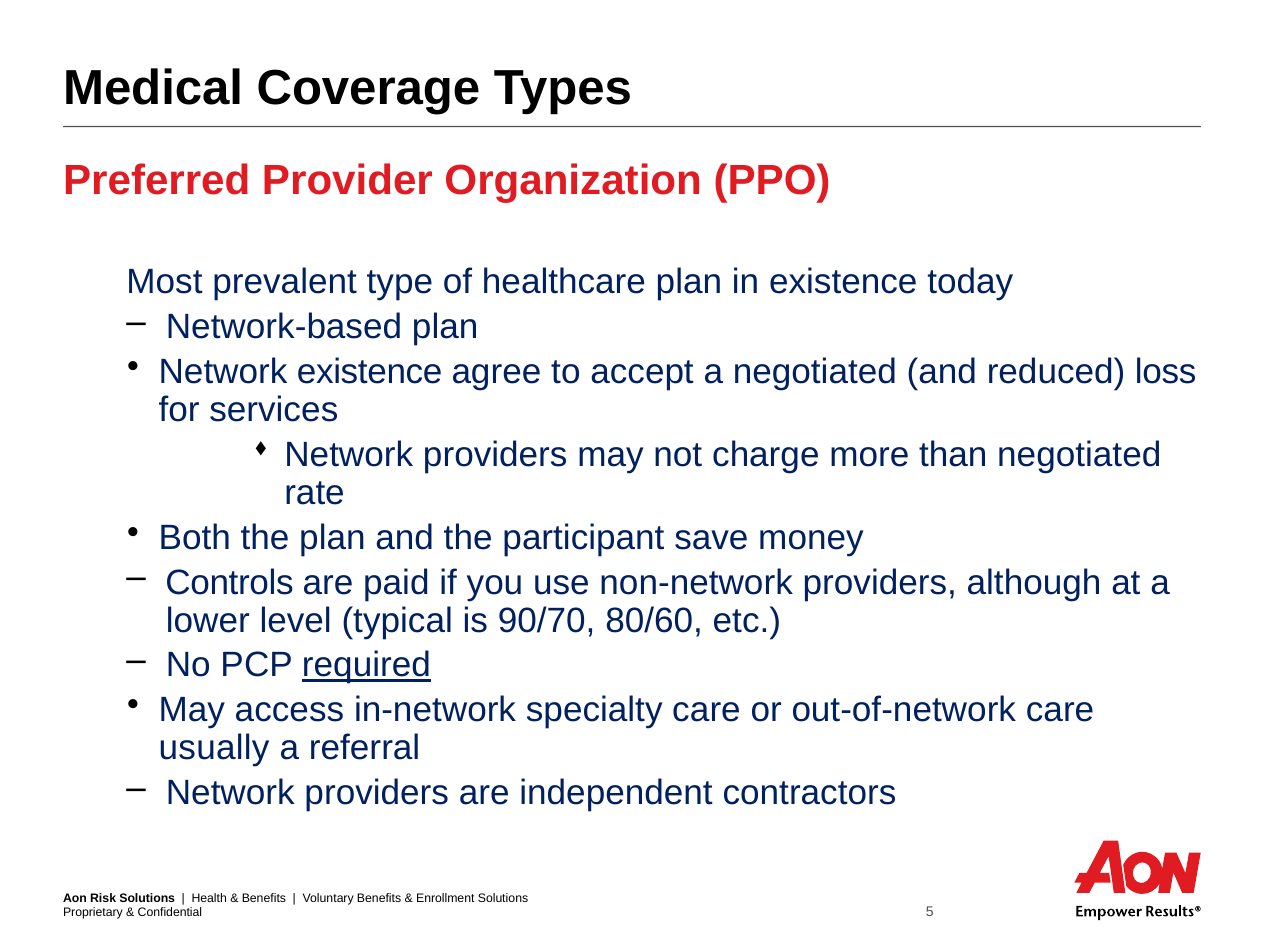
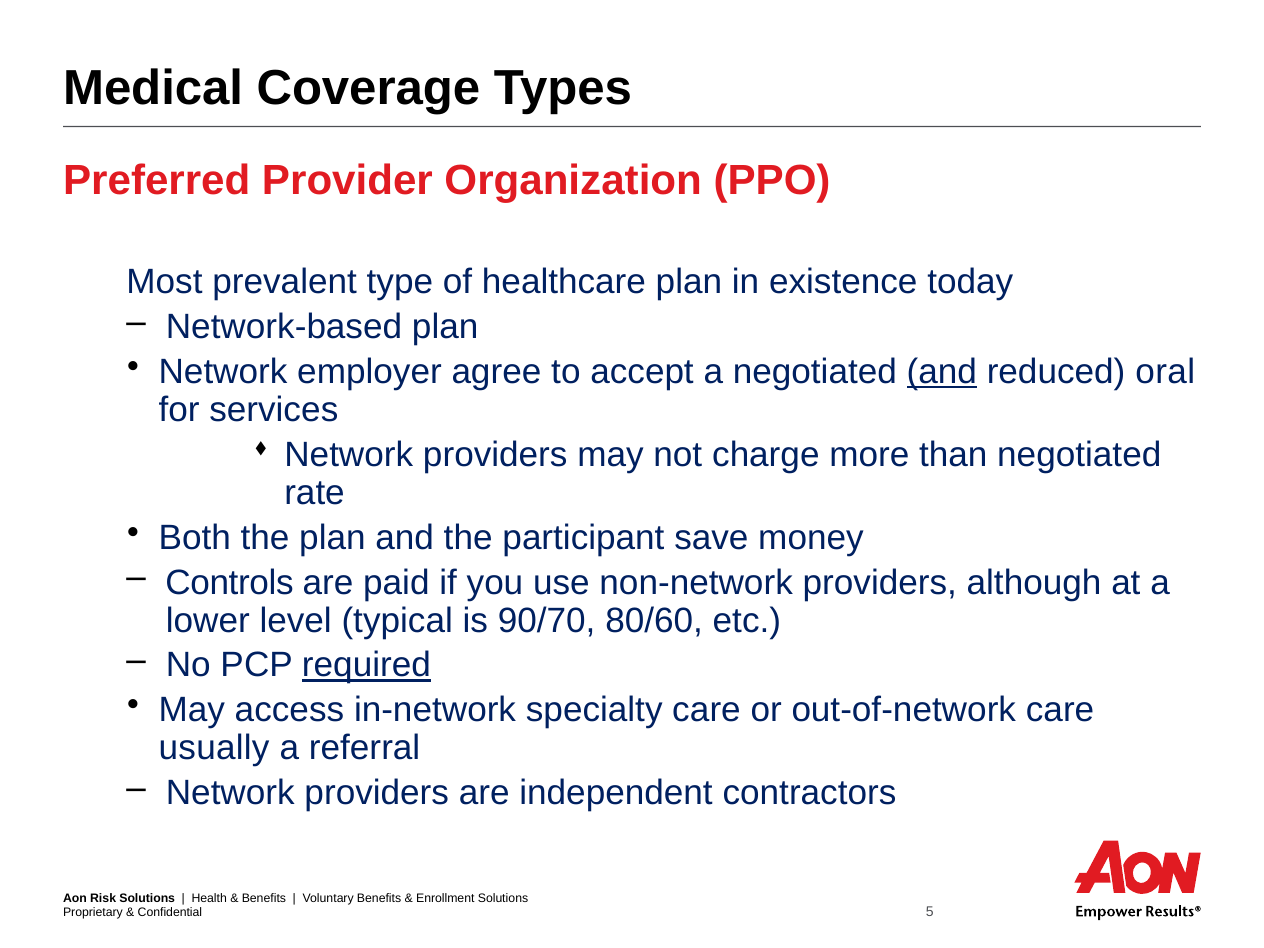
Network existence: existence -> employer (369, 372)
and underline: none -> present (942, 372)
loss: loss -> oral (1165, 372)
